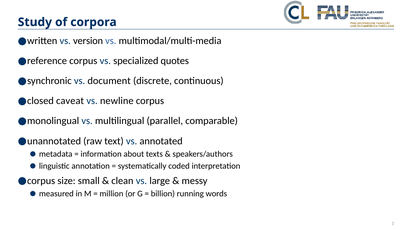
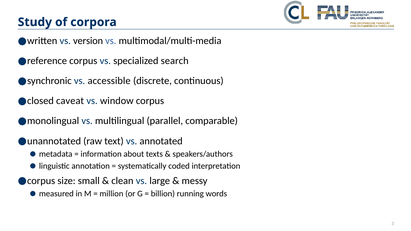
quotes: quotes -> search (175, 61)
document: document -> accessible (109, 81)
newline: newline -> window (117, 101)
